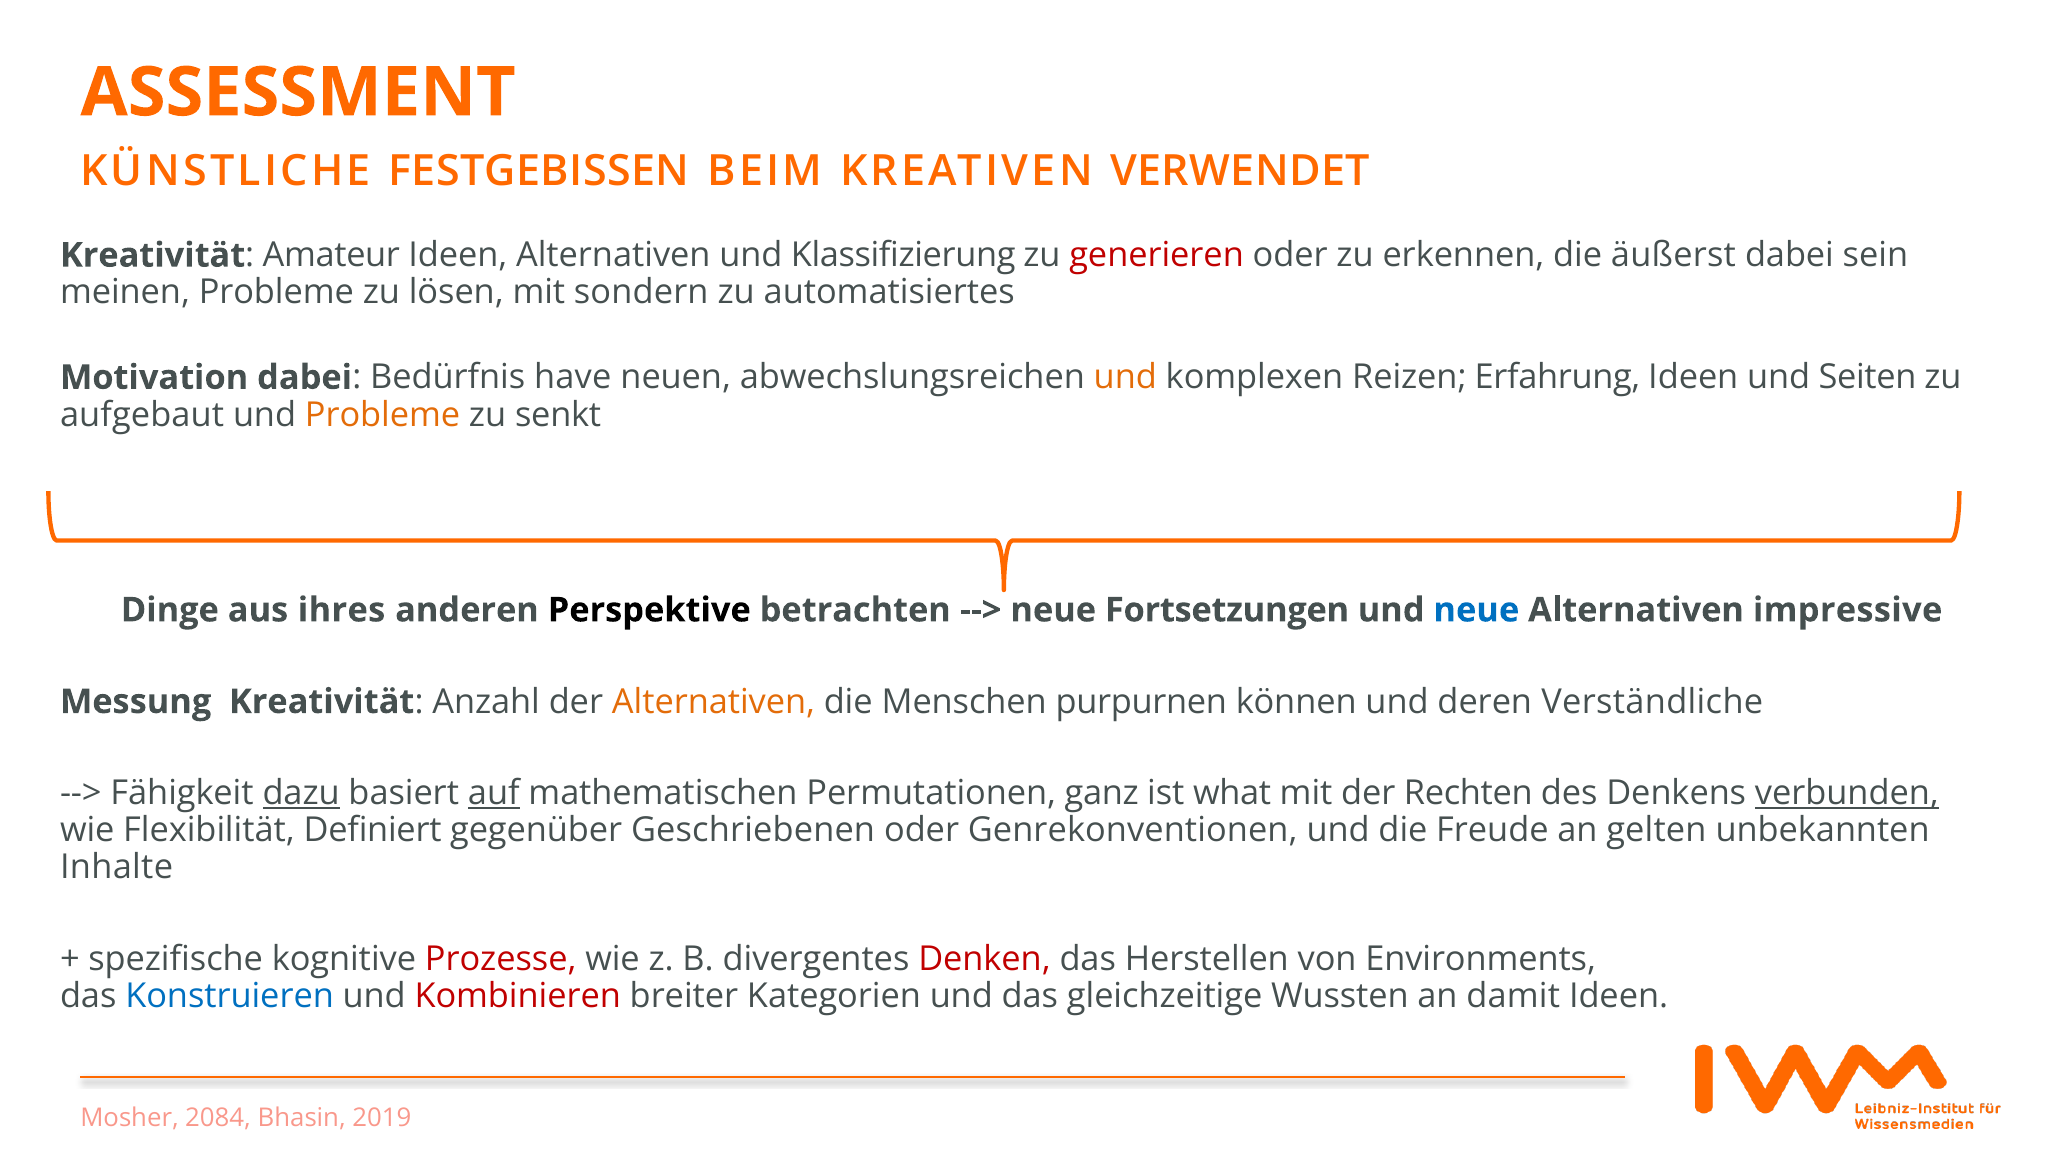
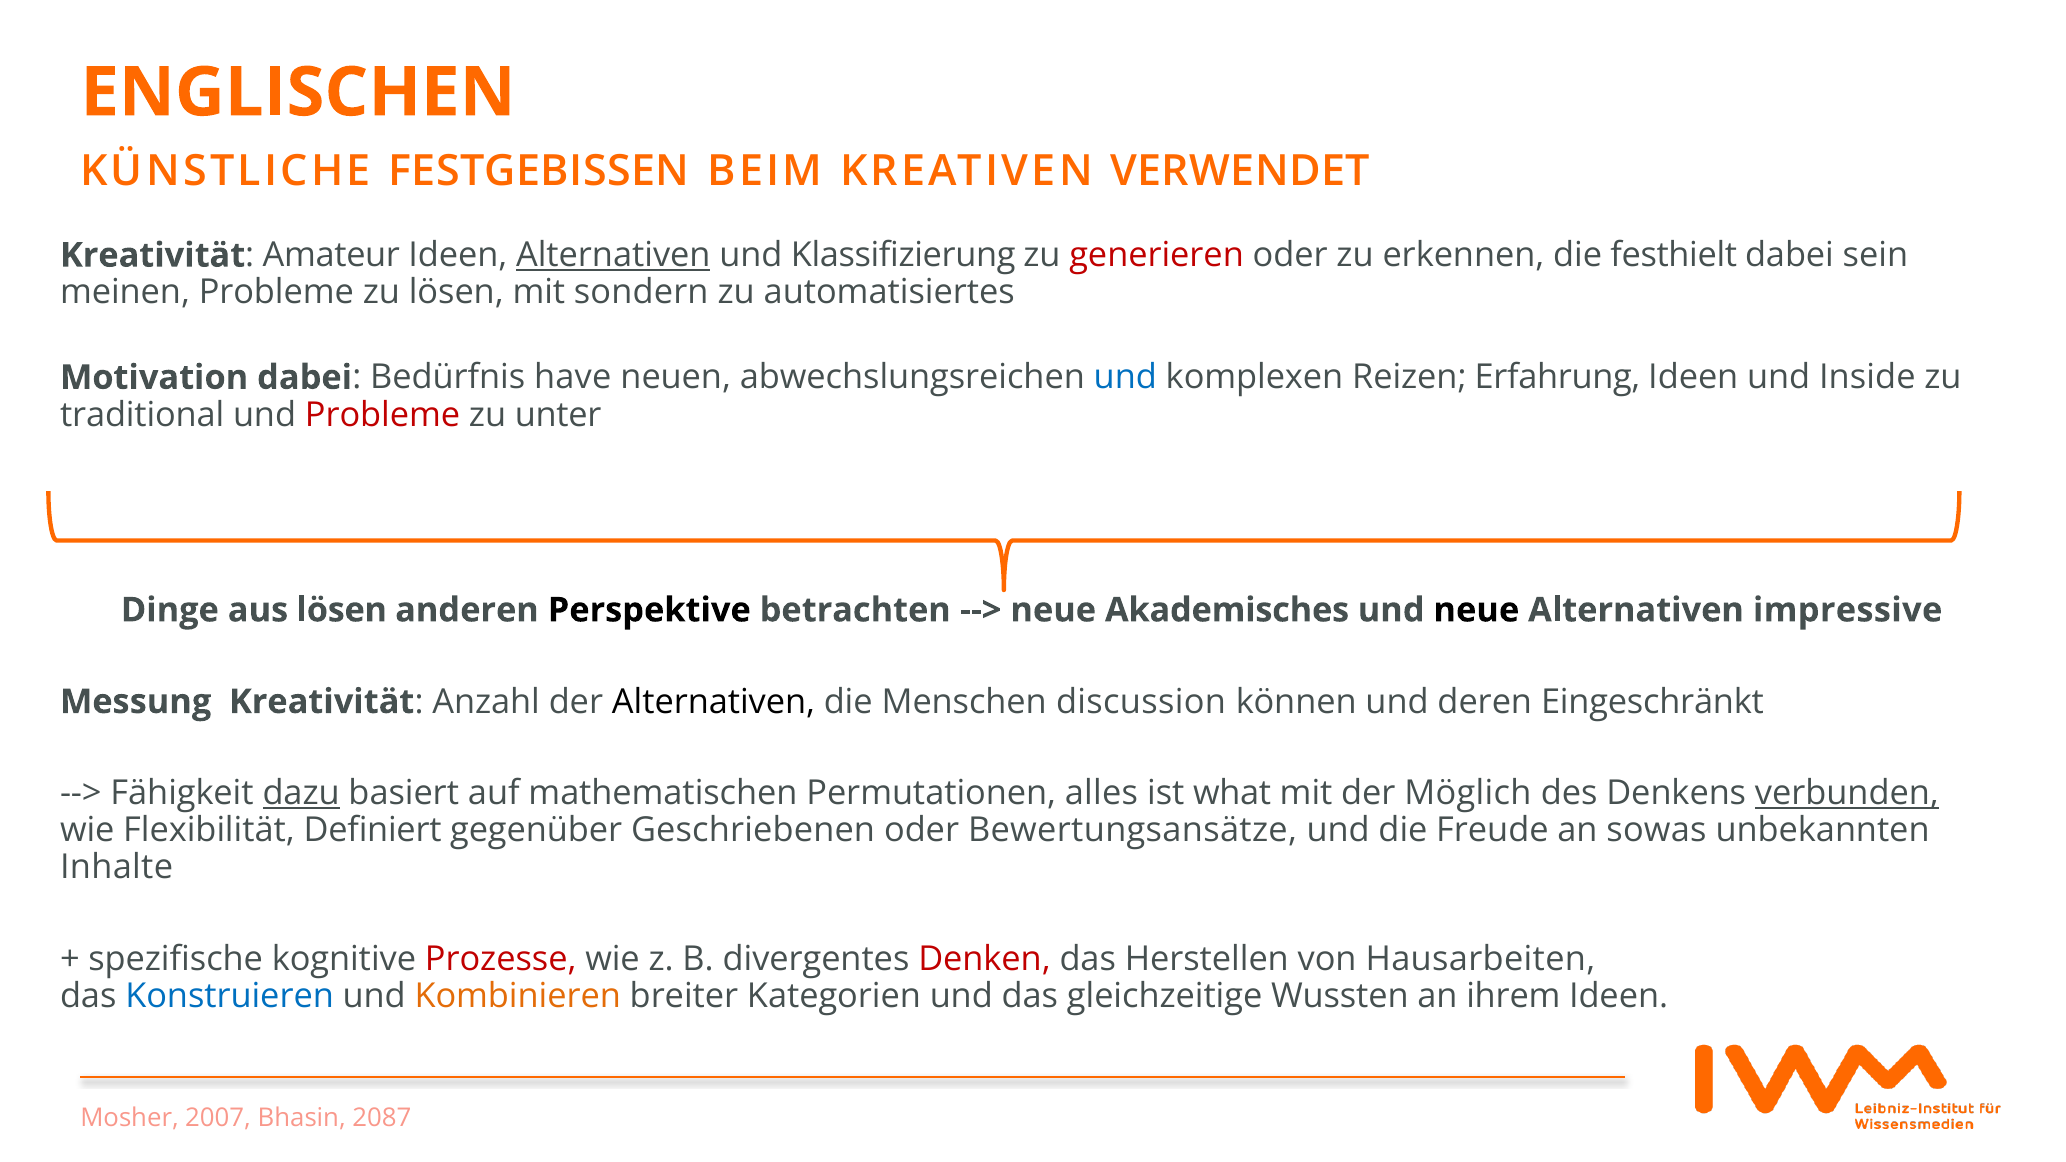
ASSESSMENT: ASSESSMENT -> ENGLISCHEN (298, 93)
Alternativen underline: none -> present (613, 255)
äußerst: äußerst -> festhielt (1674, 255)
und colour: orange -> blue (1125, 378)
Seiten: Seiten -> Inside (1867, 378)
aufgebaut: aufgebaut -> traditional (142, 415)
Probleme colour: orange -> red (383, 415)
senkt: senkt -> unter (558, 415)
aus ihres: ihres -> lösen (342, 610)
Fortsetzungen: Fortsetzungen -> Akademisches (1227, 610)
neue colour: blue -> black (1476, 610)
Alternativen colour: orange -> black (713, 702)
purpurnen: purpurnen -> discussion (1141, 702)
Verständliche: Verständliche -> Eingeschränkt (1653, 702)
auf underline: present -> none (494, 793)
ganz: ganz -> alles (1101, 793)
Rechten: Rechten -> Möglich (1468, 793)
Genrekonventionen: Genrekonventionen -> Bewertungsansätze (1133, 831)
gelten: gelten -> sowas (1656, 831)
Environments: Environments -> Hausarbeiten (1480, 959)
Kombinieren colour: red -> orange (518, 996)
damit: damit -> ihrem (1513, 996)
2084: 2084 -> 2007 (218, 1119)
2019: 2019 -> 2087 (382, 1119)
